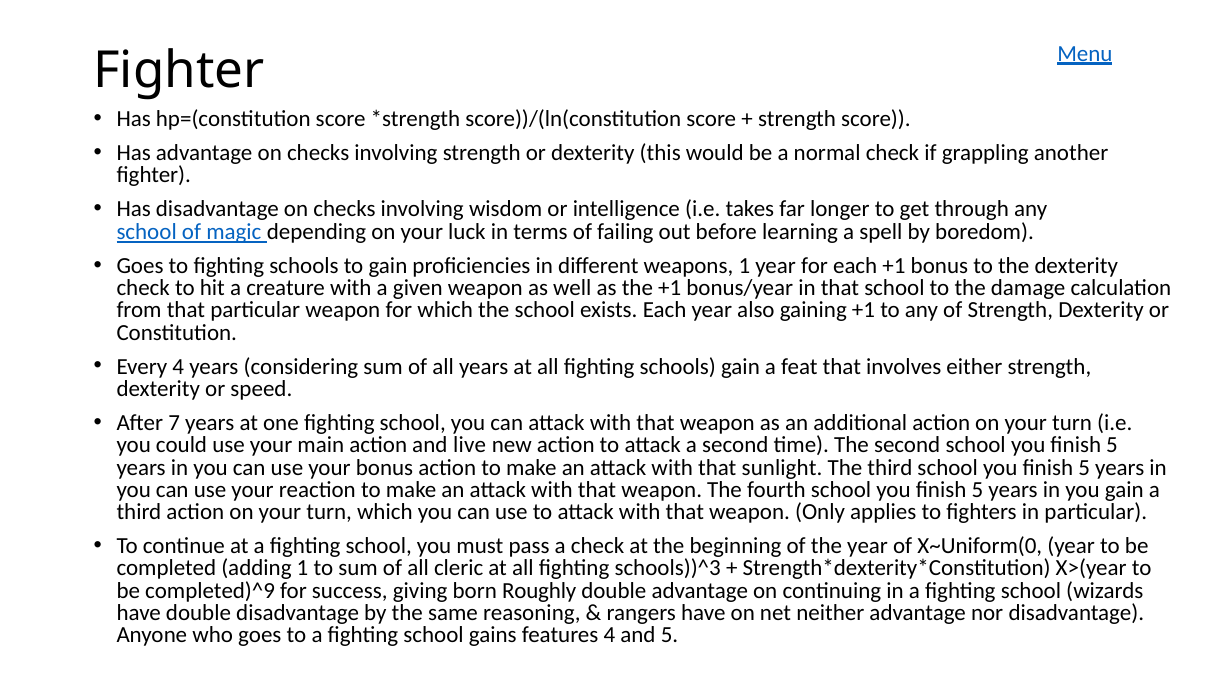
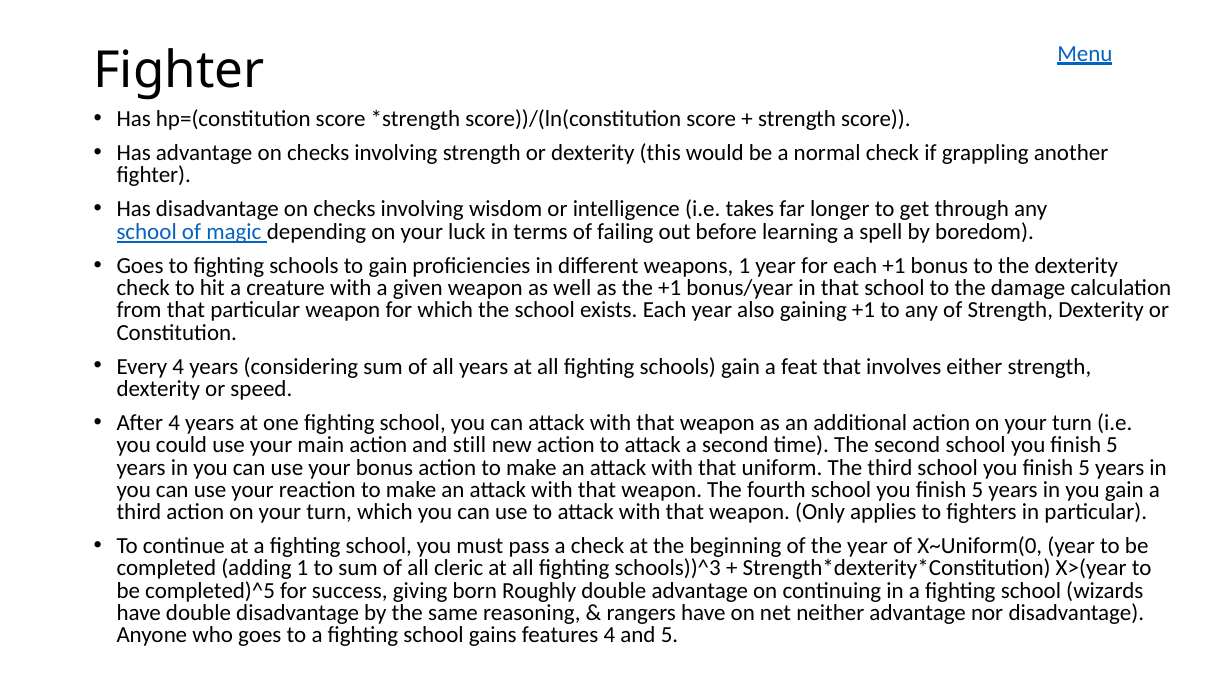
After 7: 7 -> 4 (174, 423)
live: live -> still (470, 445)
sunlight: sunlight -> uniform (782, 468)
completed)^9: completed)^9 -> completed)^5 (210, 591)
